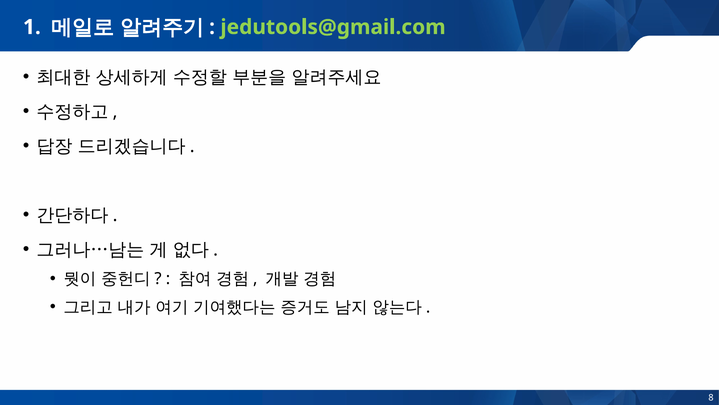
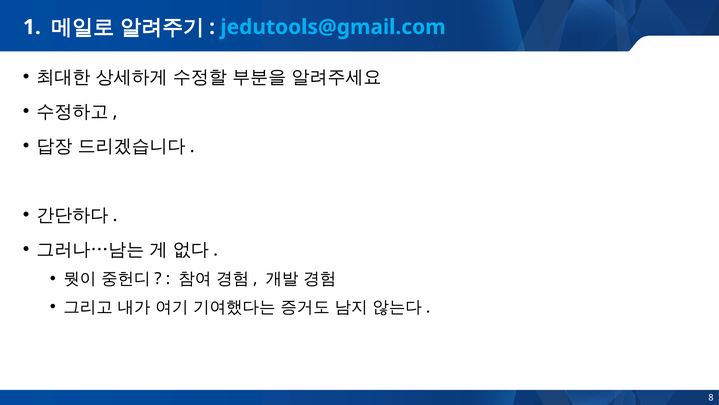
jedutools@gmail.com colour: light green -> light blue (333, 27)
